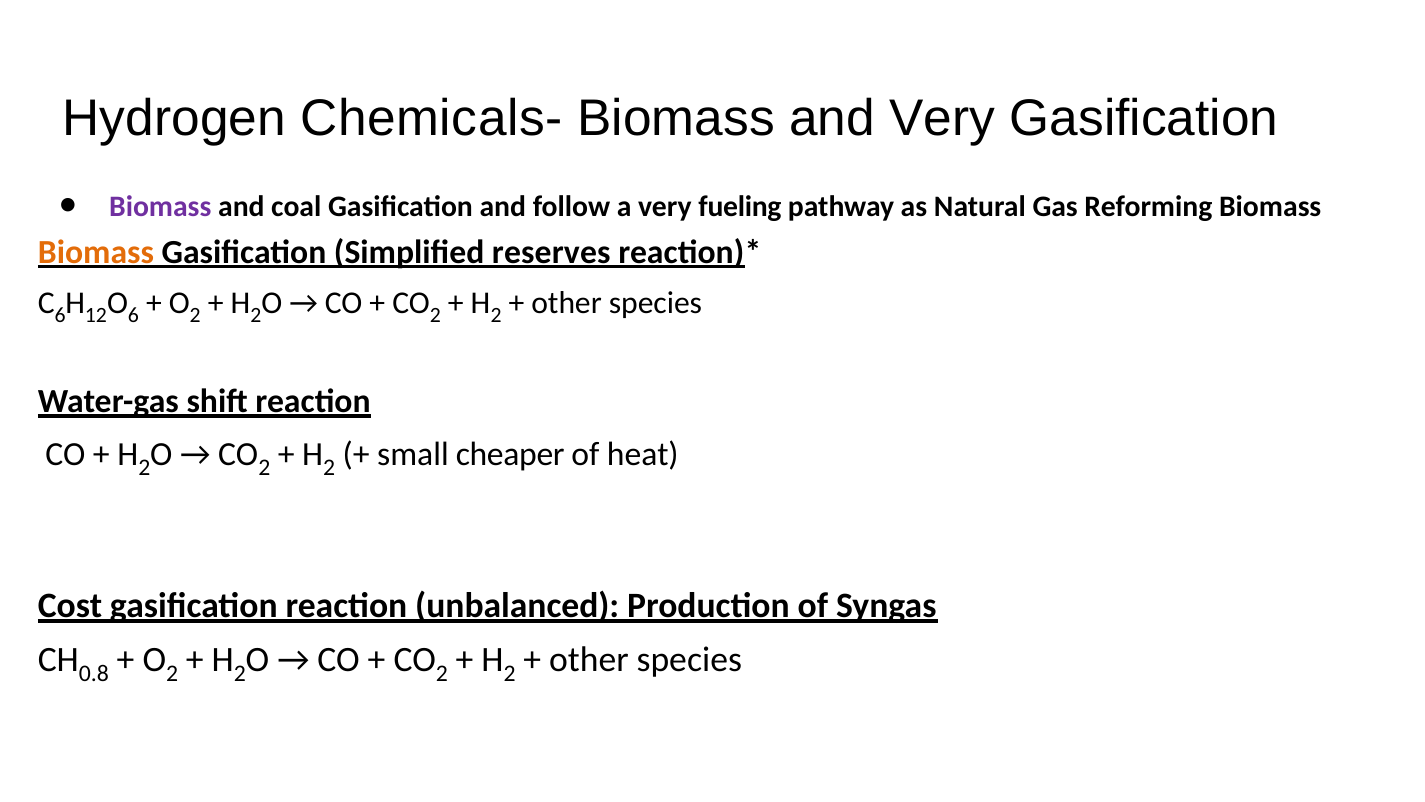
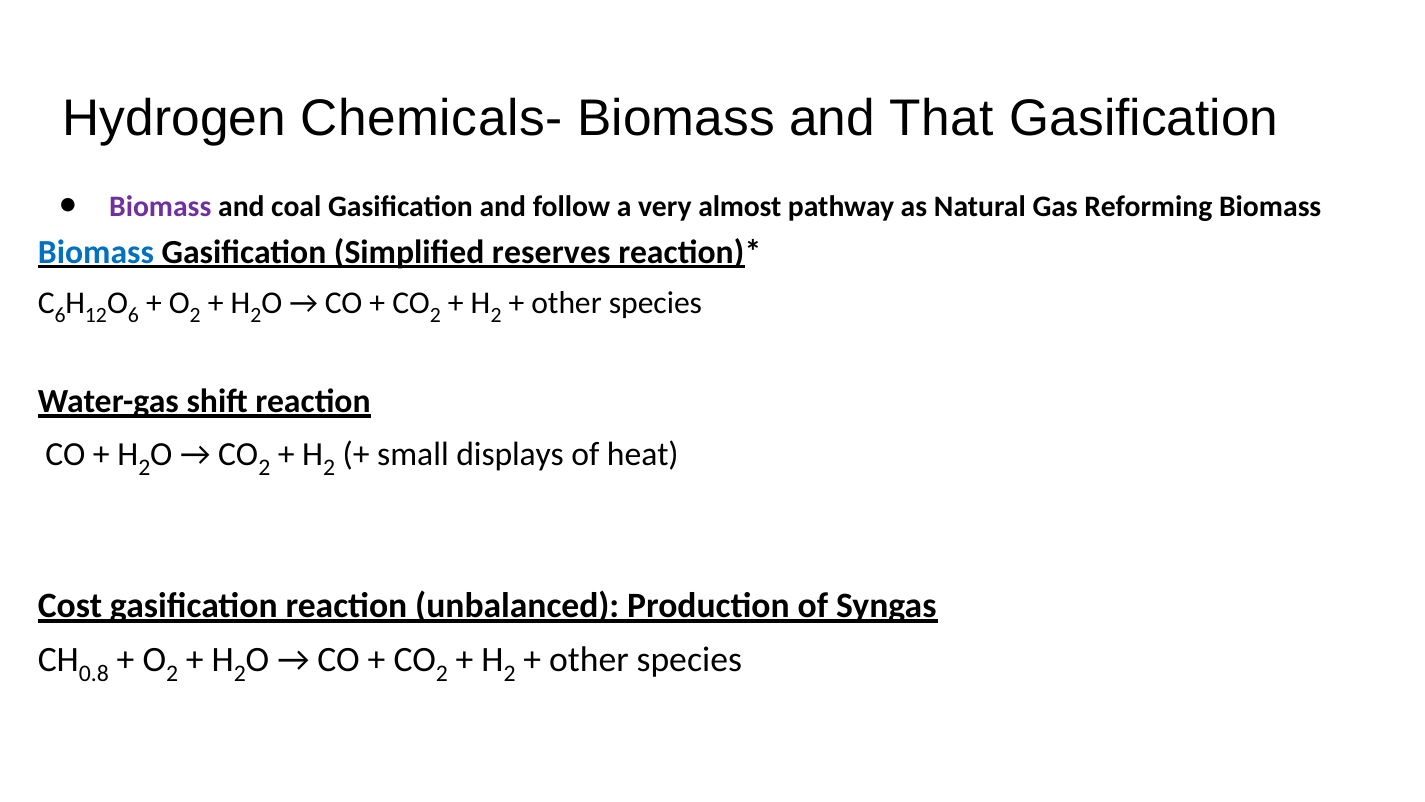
and Very: Very -> That (942, 118)
fueling: fueling -> almost (740, 206)
Biomass colour: orange -> blue (96, 252)
cheaper: cheaper -> displays (510, 454)
